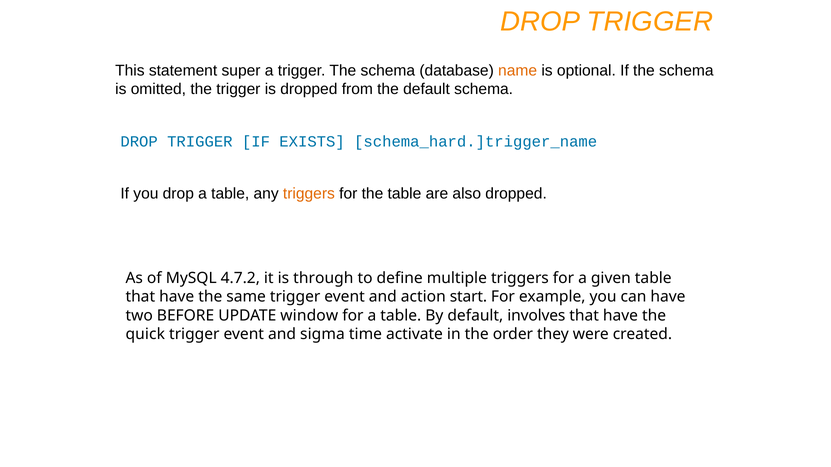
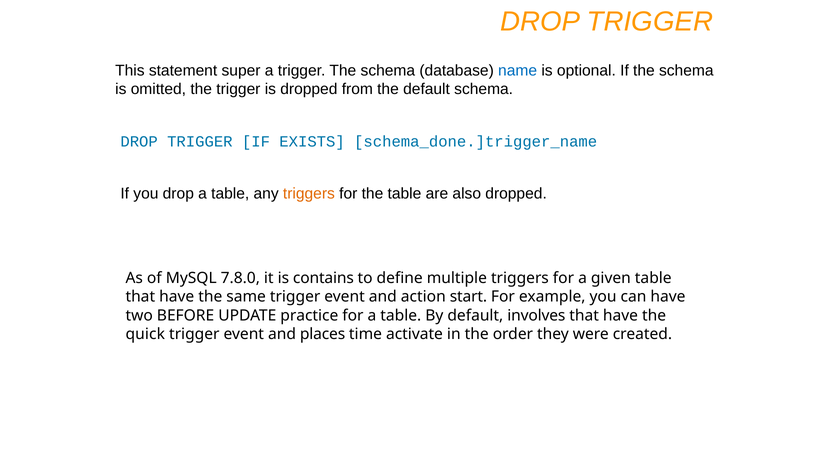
name colour: orange -> blue (518, 71)
schema_hard.]trigger_name: schema_hard.]trigger_name -> schema_done.]trigger_name (476, 142)
4.7.2: 4.7.2 -> 7.8.0 (240, 278)
through: through -> contains (323, 278)
window: window -> practice (309, 316)
sigma: sigma -> places (323, 334)
